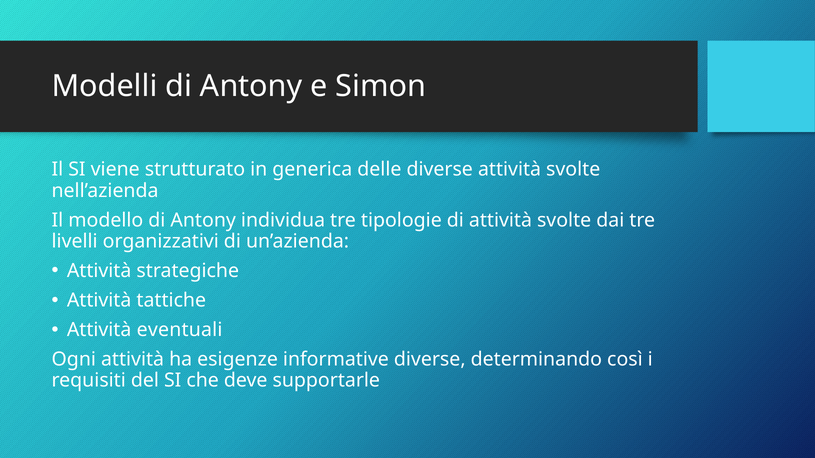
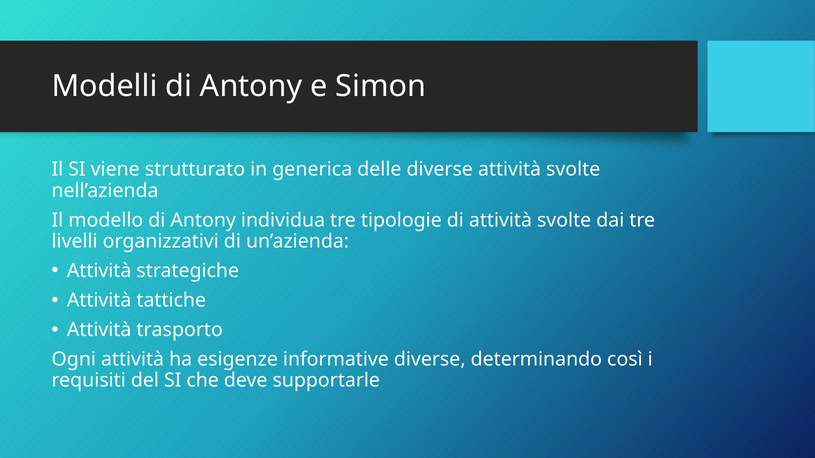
eventuali: eventuali -> trasporto (180, 330)
